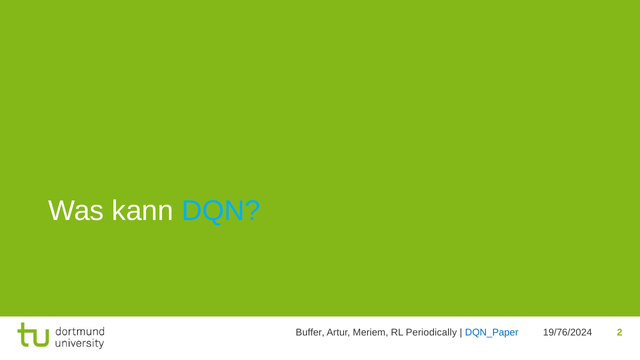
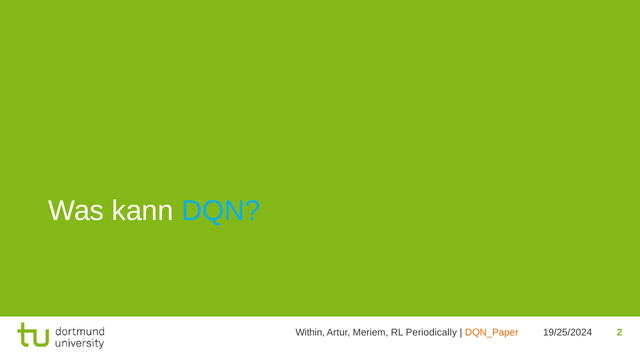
19/76/2024: 19/76/2024 -> 19/25/2024 (568, 332)
Buffer: Buffer -> Within (310, 333)
DQN_Paper colour: blue -> orange (492, 333)
